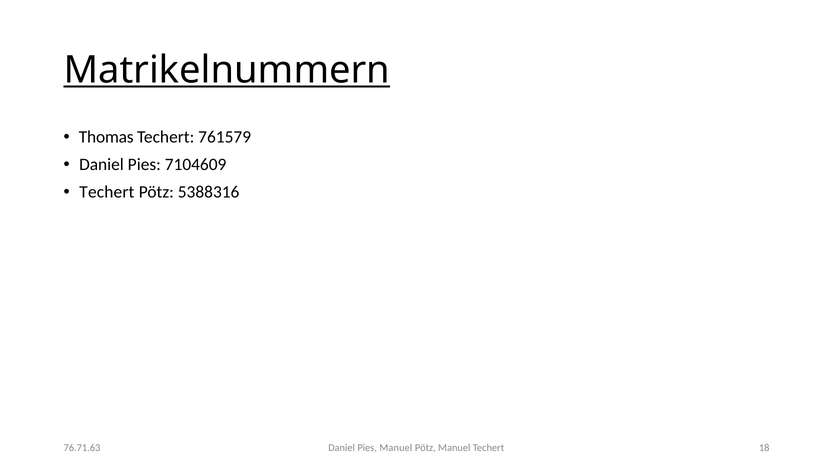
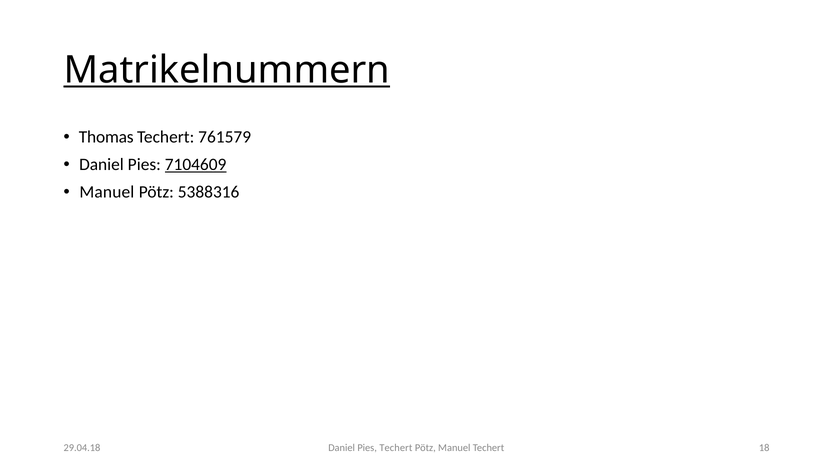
7104609 underline: none -> present (196, 165)
Techert: Techert -> Manuel (107, 192)
Pies Manuel: Manuel -> Techert (396, 447)
76.71.63: 76.71.63 -> 29.04.18 (82, 447)
